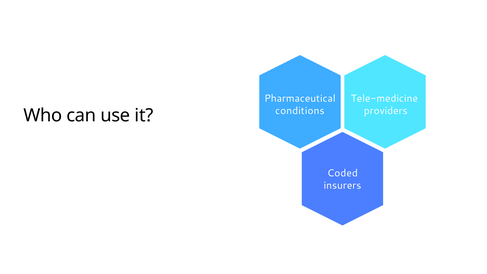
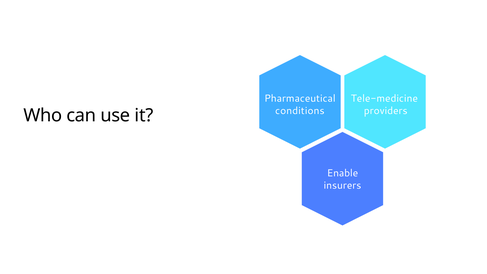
Coded: Coded -> Enable (343, 173)
